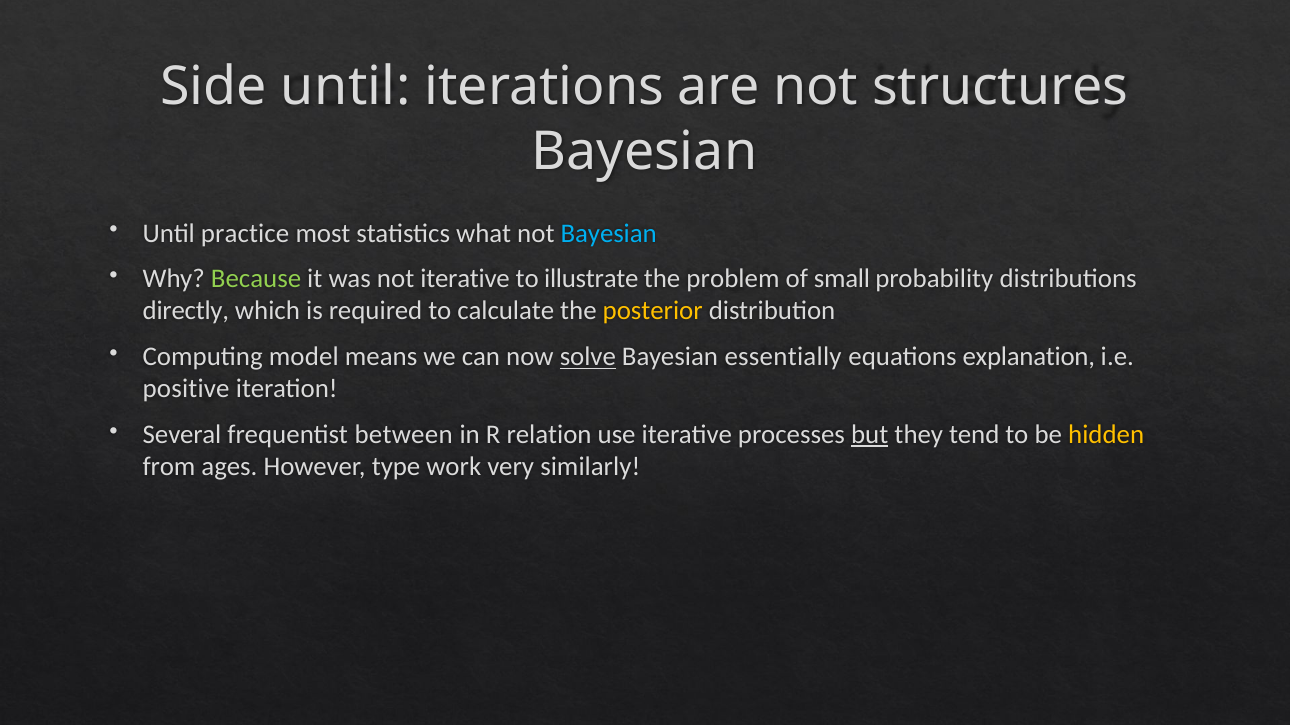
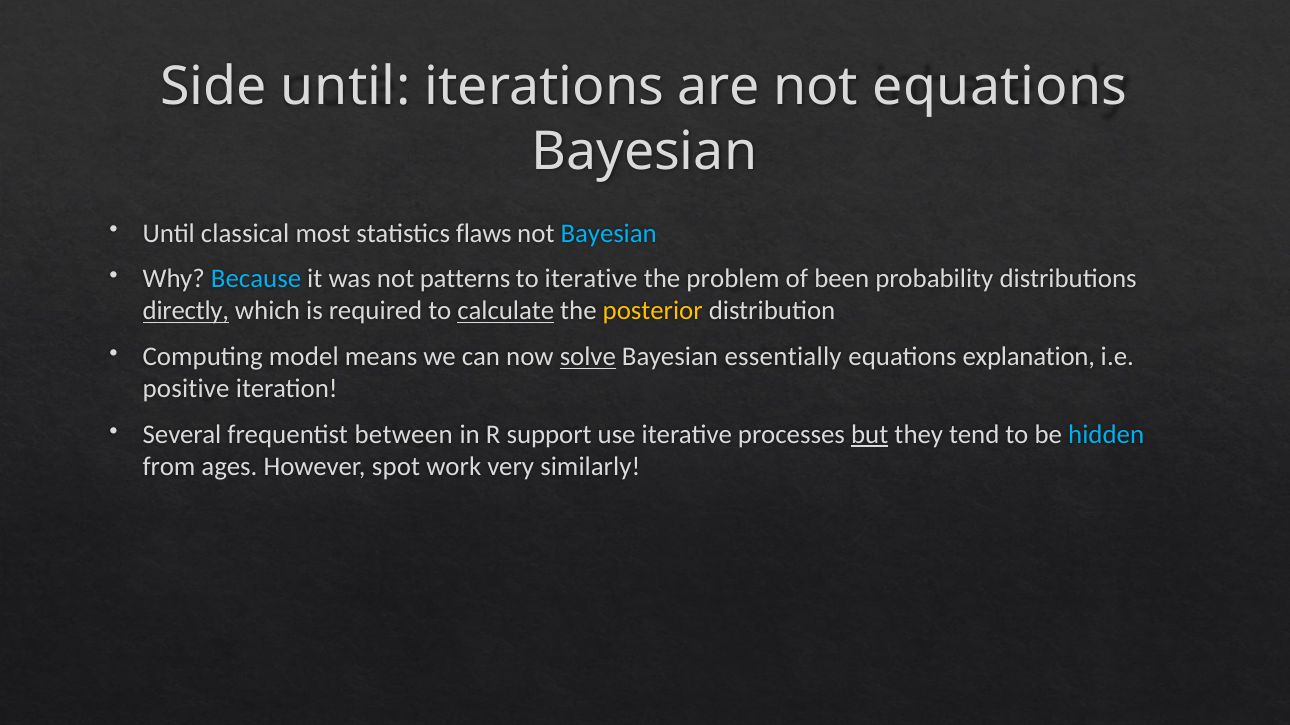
not structures: structures -> equations (1000, 87)
practice: practice -> classical (245, 233)
what: what -> flaws (484, 233)
Because colour: light green -> light blue (256, 279)
not iterative: iterative -> patterns (465, 279)
to illustrate: illustrate -> iterative (591, 279)
small: small -> been (842, 279)
directly underline: none -> present (186, 311)
calculate underline: none -> present (506, 311)
relation: relation -> support (549, 435)
hidden colour: yellow -> light blue (1106, 435)
type: type -> spot (396, 467)
